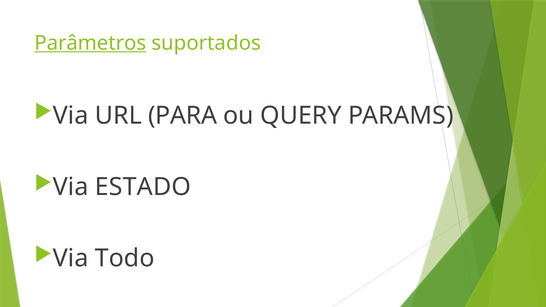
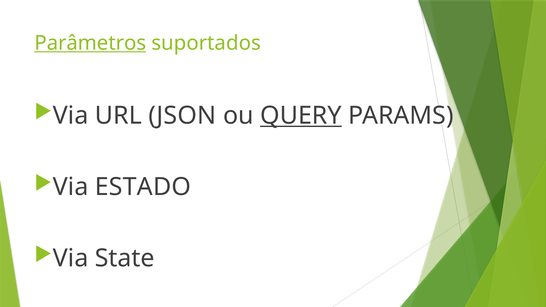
PARA: PARA -> JSON (182, 116)
QUERY underline: none -> present (301, 116)
Todo: Todo -> State (125, 258)
